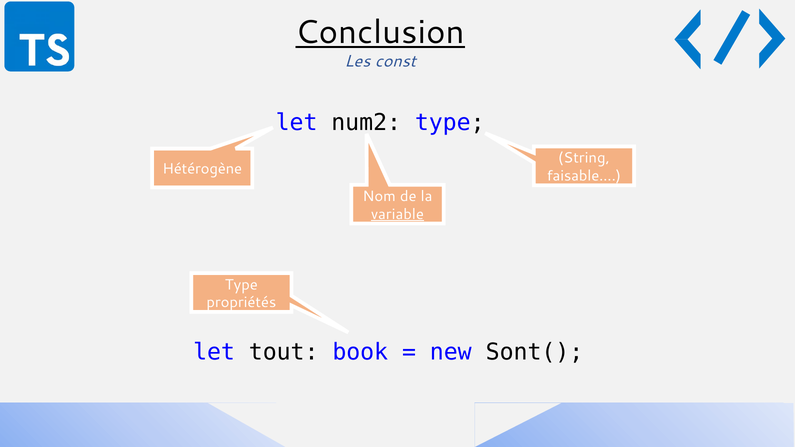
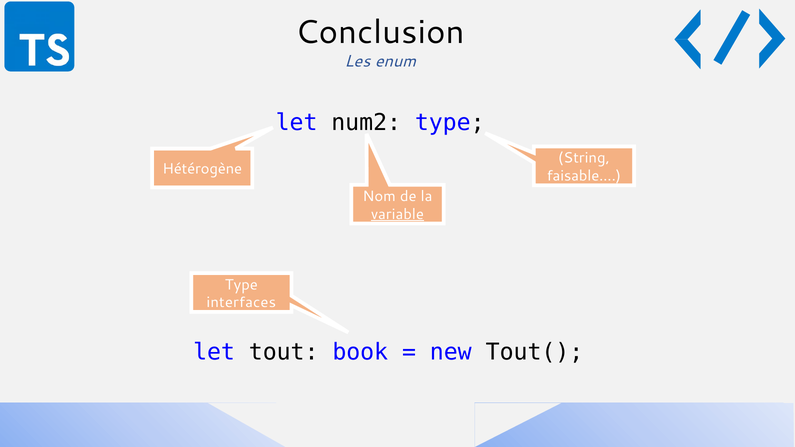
Conclusion underline: present -> none (380, 33)
const: const -> enum (395, 61)
propriétés: propriétés -> interfaces (241, 303)
Sont(: Sont( -> Tout( (534, 352)
